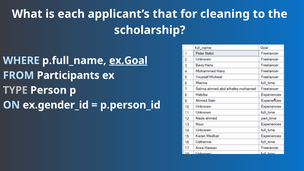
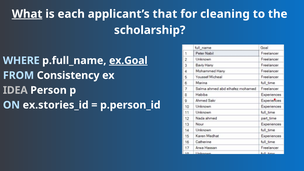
What underline: none -> present (27, 14)
Participants: Participants -> Consistency (68, 75)
TYPE: TYPE -> IDEA (15, 90)
ex.gender_id: ex.gender_id -> ex.stories_id (56, 105)
